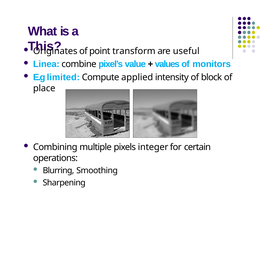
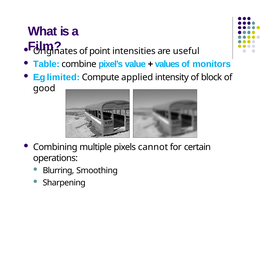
This: This -> Film (45, 46)
transform: transform -> intensities (134, 51)
Linea: Linea -> Table (46, 64)
place: place -> good (44, 88)
integer: integer -> cannot (153, 147)
